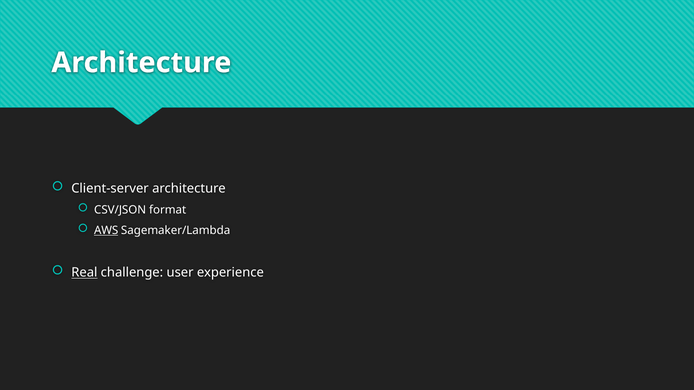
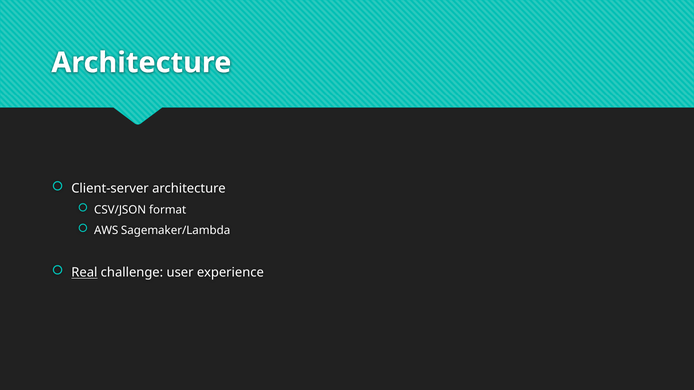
AWS underline: present -> none (106, 231)
